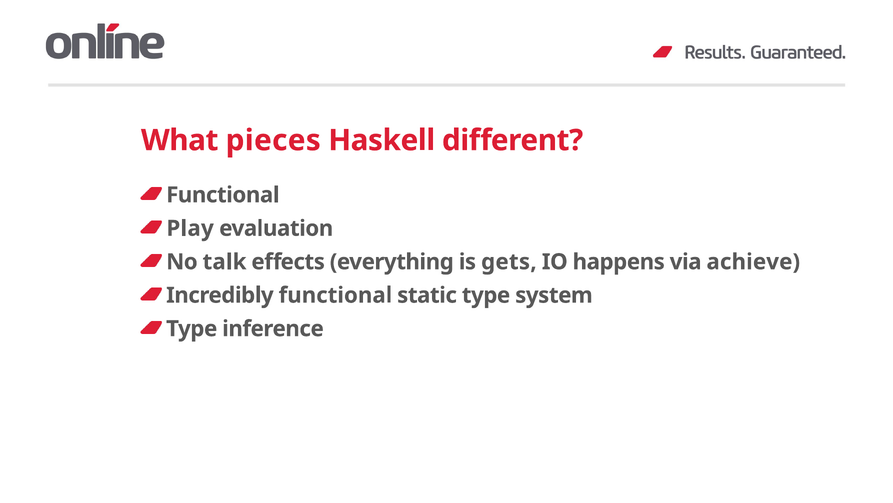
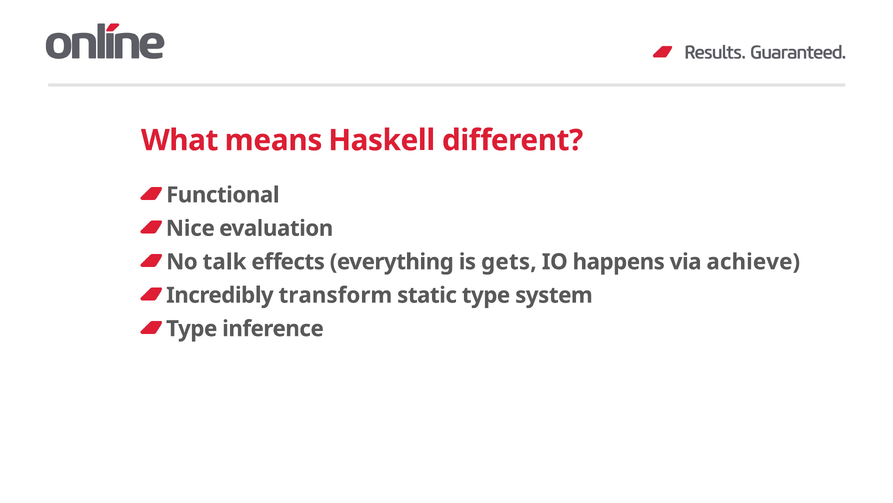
pieces: pieces -> means (273, 140)
Play: Play -> Nice (190, 228)
Incredibly functional: functional -> transform (335, 295)
